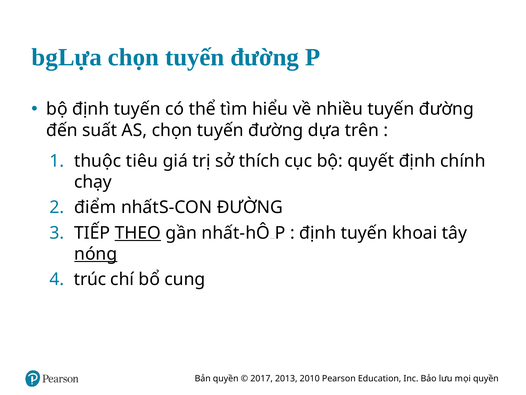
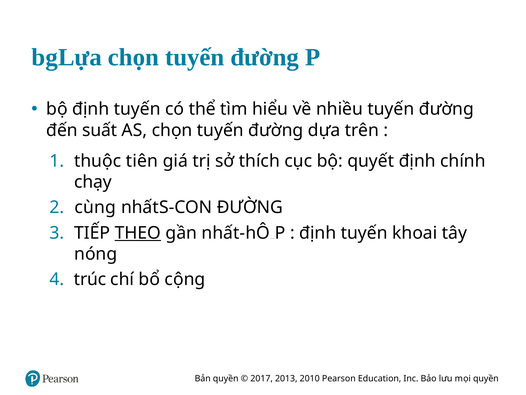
tiêu: tiêu -> tiên (142, 161)
điểm: điểm -> cùng (95, 207)
nóng underline: present -> none (96, 254)
cung: cung -> cộng (185, 279)
